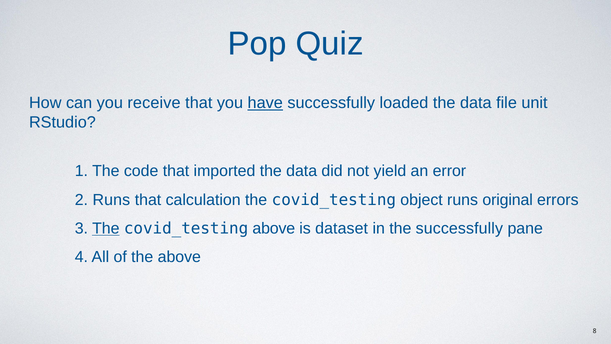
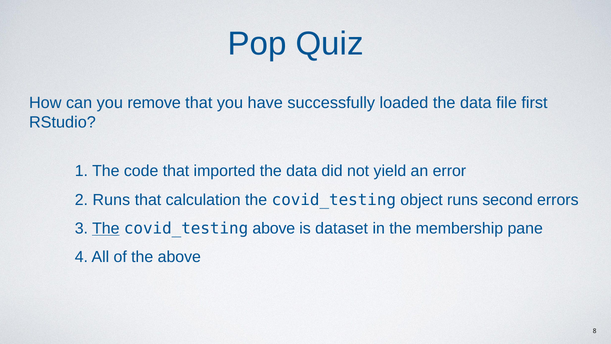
receive: receive -> remove (154, 103)
have underline: present -> none (265, 103)
unit: unit -> first (535, 103)
original: original -> second (508, 200)
the successfully: successfully -> membership (459, 228)
